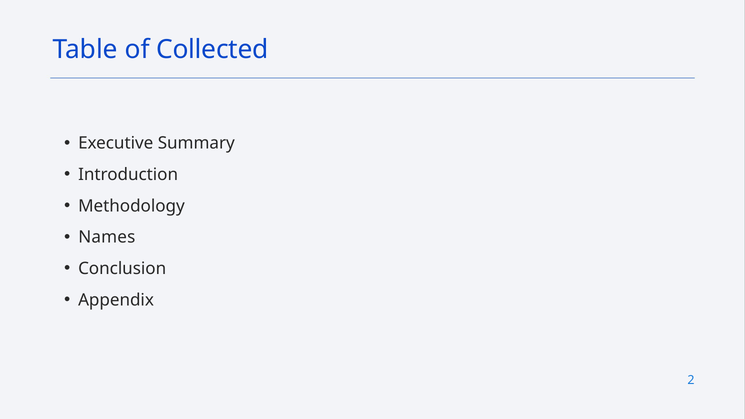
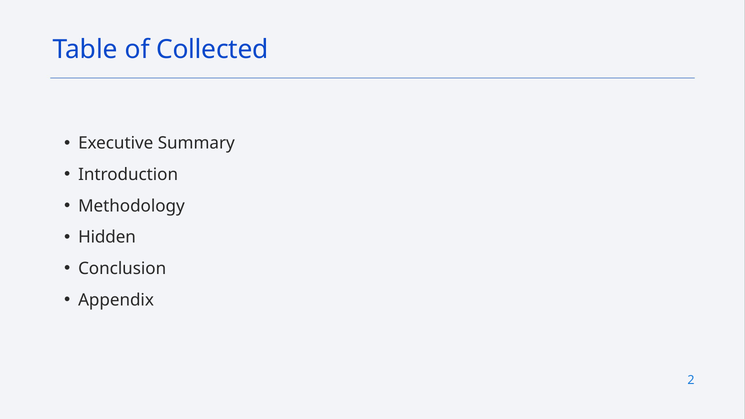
Names: Names -> Hidden (107, 237)
